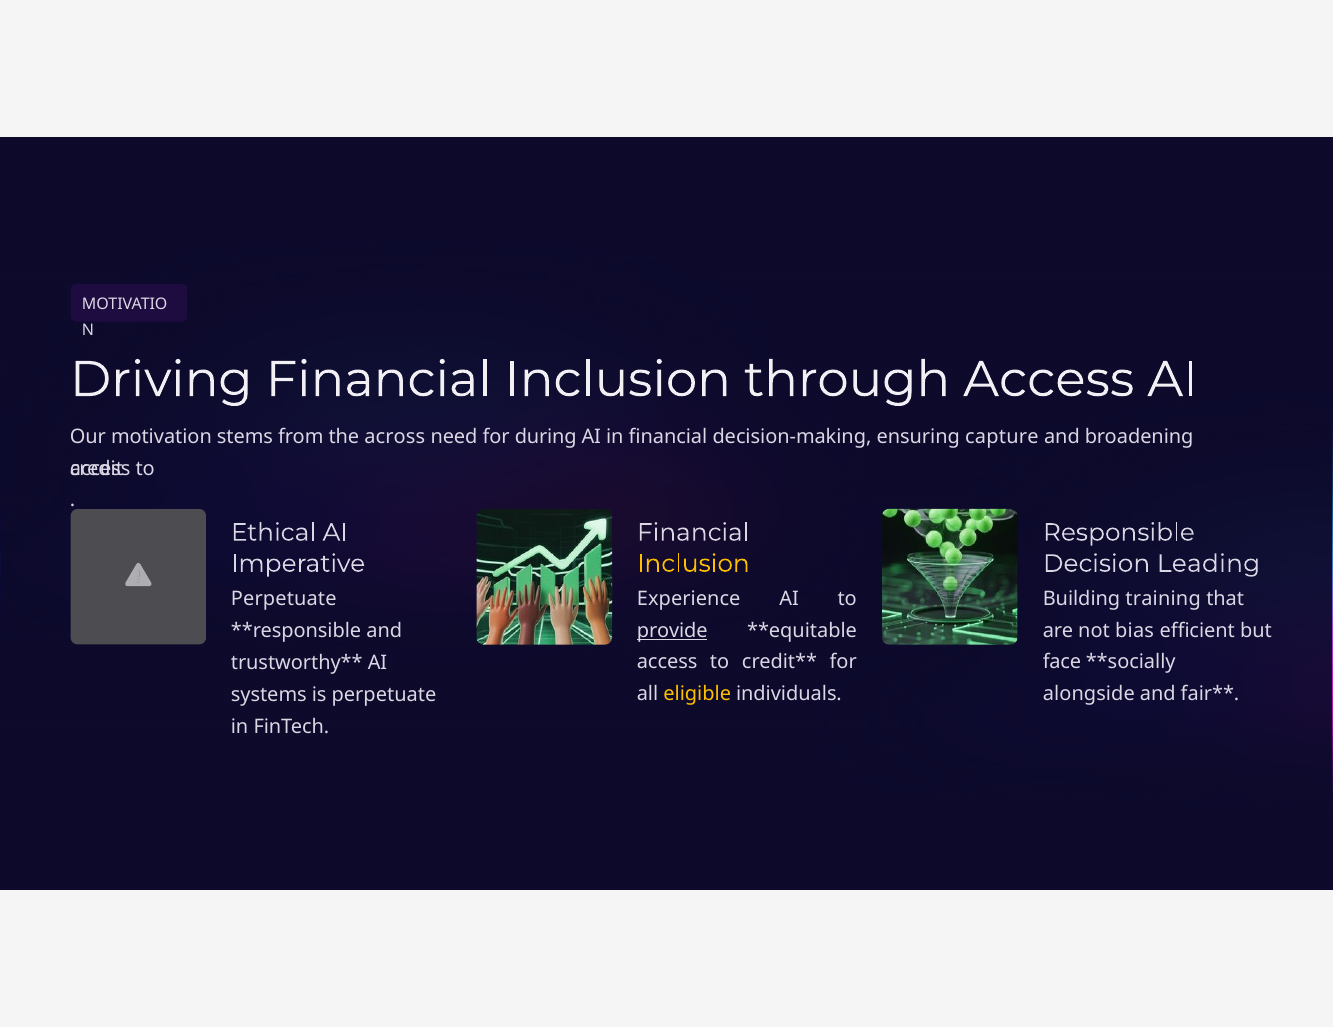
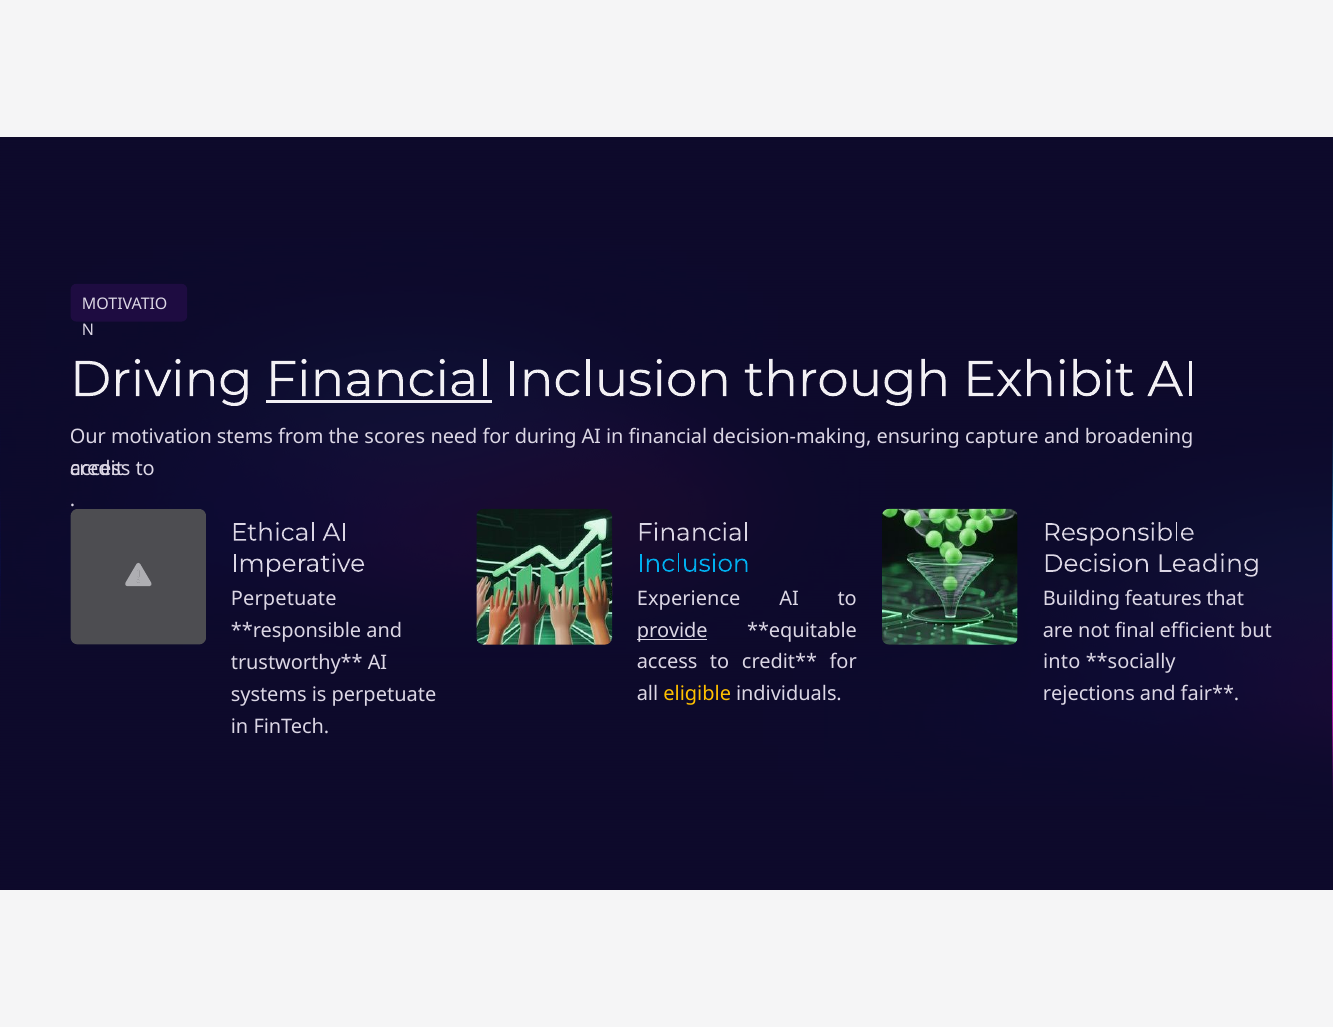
Financial underline: none -> present (379, 379)
through Access: Access -> Exhibit (1049, 379)
across: across -> scores (395, 437)
Inclusion colour: yellow -> light blue (693, 563)
training: training -> features (1163, 599)
bias: bias -> final (1135, 630)
face: face -> into (1062, 662)
alongside: alongside -> rejections (1089, 694)
